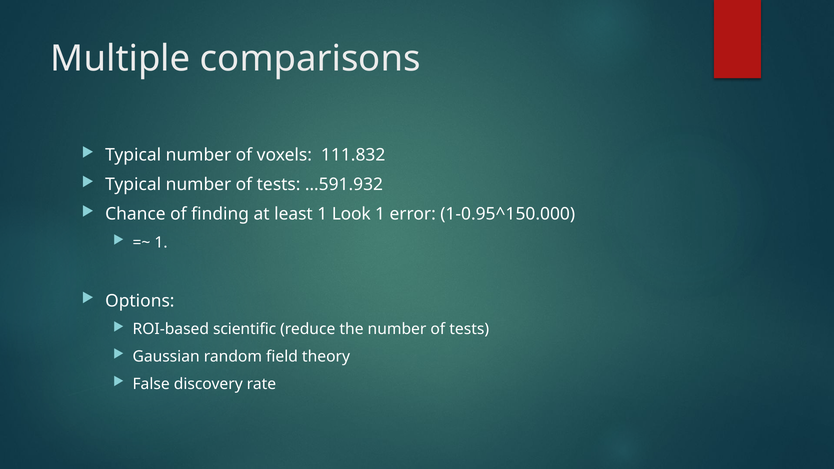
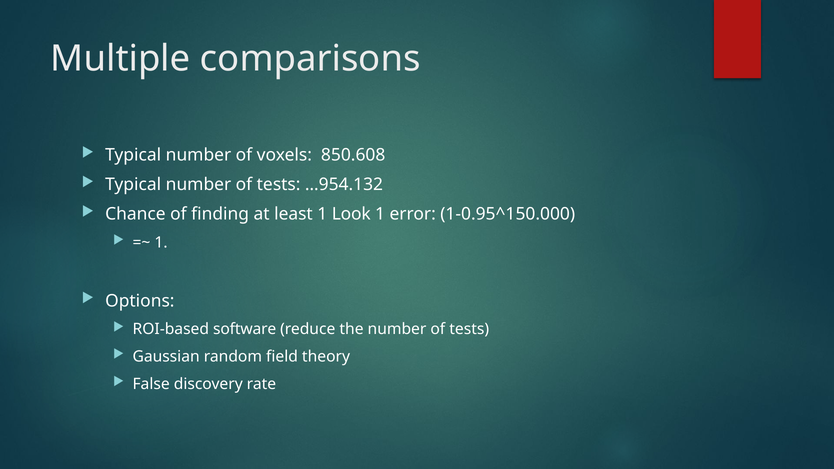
111.832: 111.832 -> 850.608 (353, 155)
…591.932: …591.932 -> …954.132 (344, 185)
scientific: scientific -> software (245, 329)
